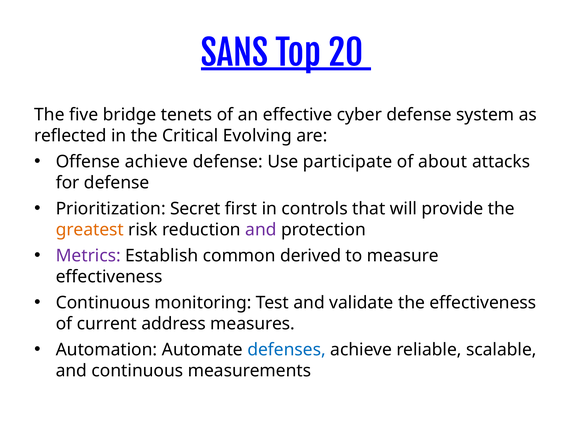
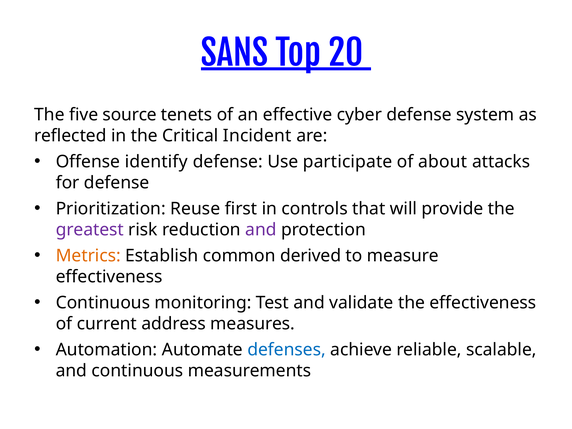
bridge: bridge -> source (130, 115)
Evolving: Evolving -> Incident (257, 136)
Offense achieve: achieve -> identify (156, 162)
Secret: Secret -> Reuse (195, 209)
greatest colour: orange -> purple (90, 230)
Metrics colour: purple -> orange (88, 256)
